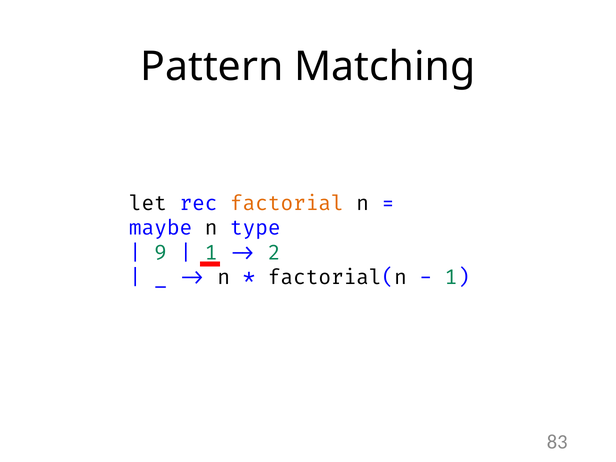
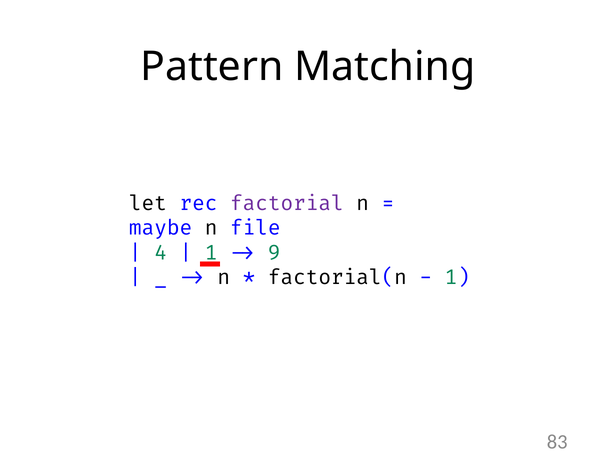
factorial colour: orange -> purple (287, 203)
type: type -> file (255, 228)
9: 9 -> 4 (161, 253)
2: 2 -> 9 (274, 253)
